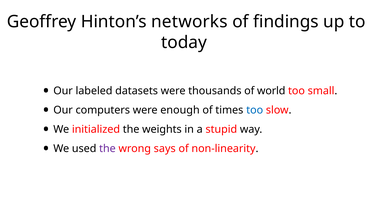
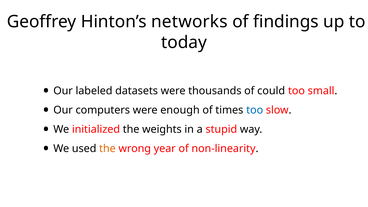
world: world -> could (271, 91)
the colour: purple -> orange (107, 148)
says: says -> year (165, 148)
